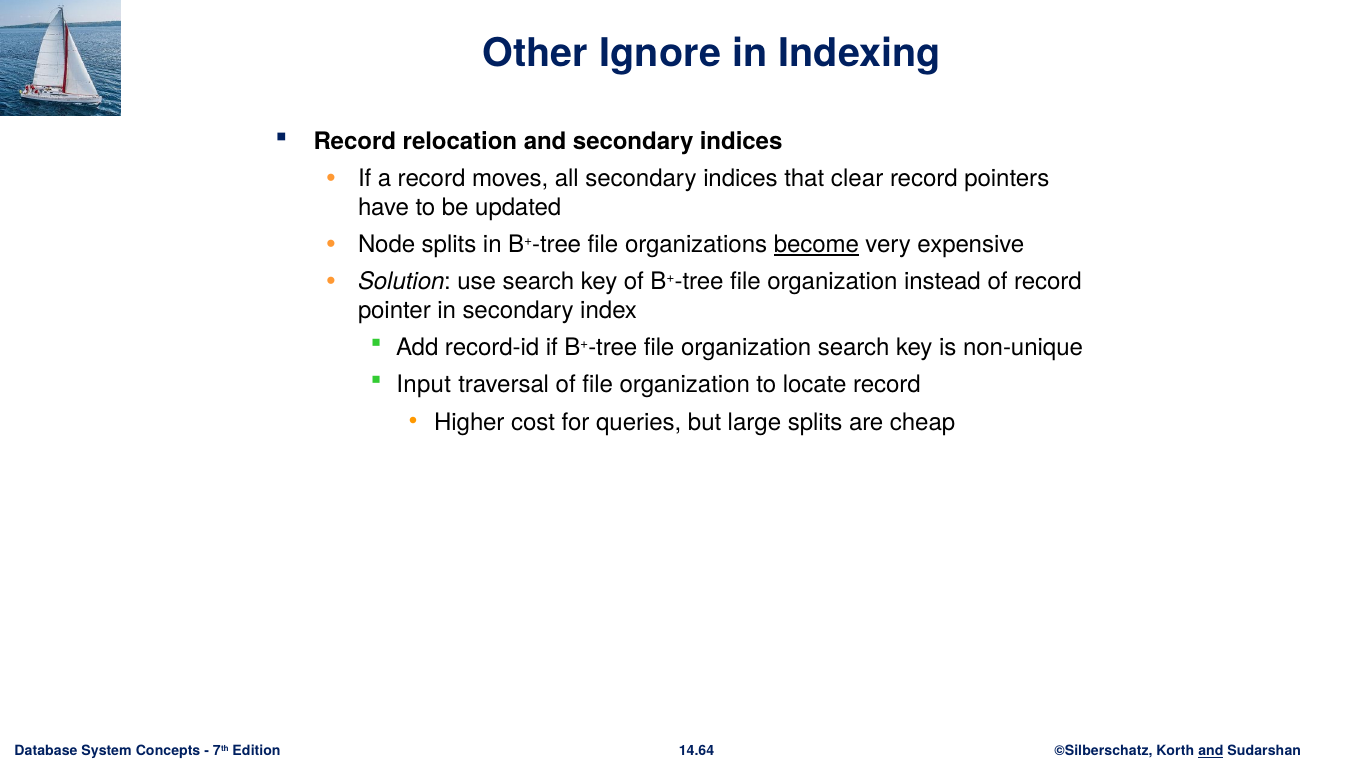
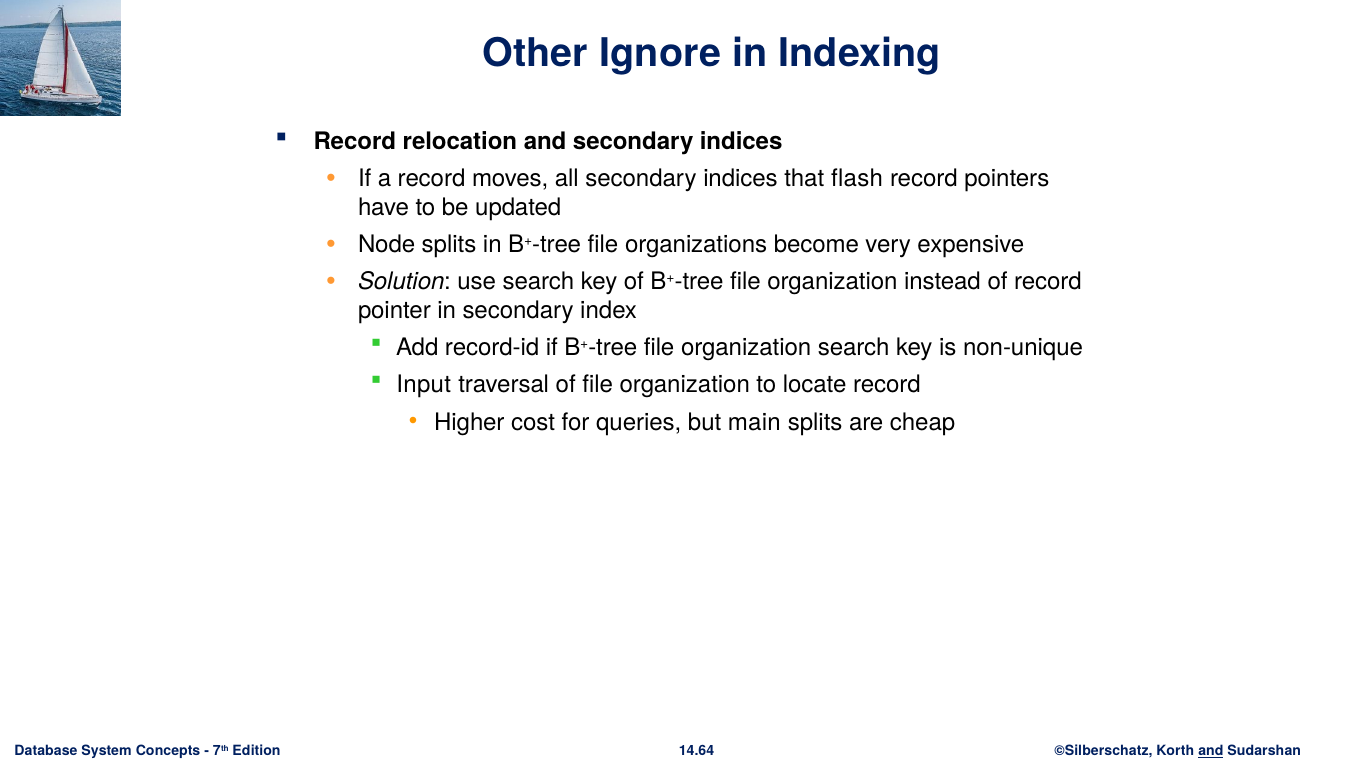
clear: clear -> flash (857, 179)
become underline: present -> none (816, 244)
large: large -> main (754, 422)
